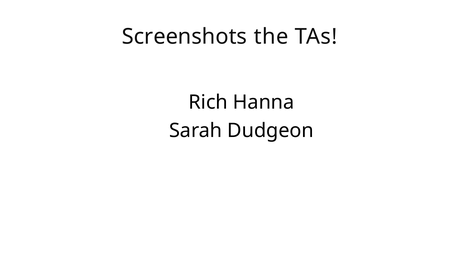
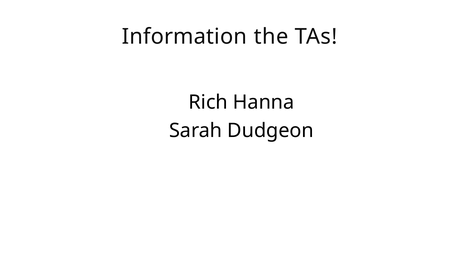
Screenshots: Screenshots -> Information (184, 37)
